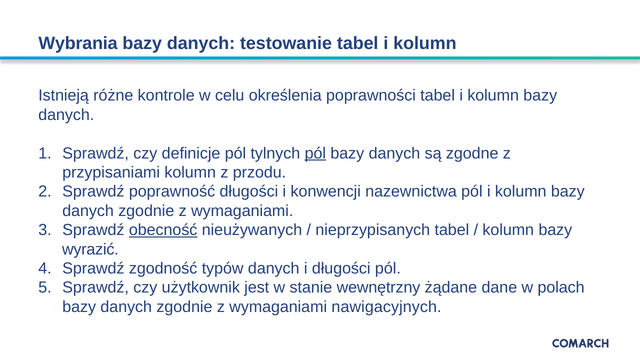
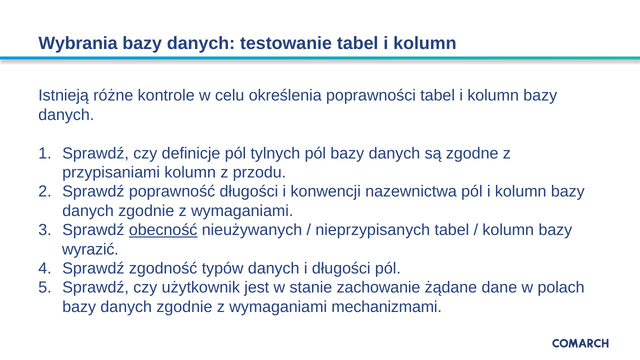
pól underline: present -> none (315, 153)
wewnętrzny: wewnętrzny -> zachowanie (378, 288)
nawigacyjnych: nawigacyjnych -> mechanizmami (387, 307)
